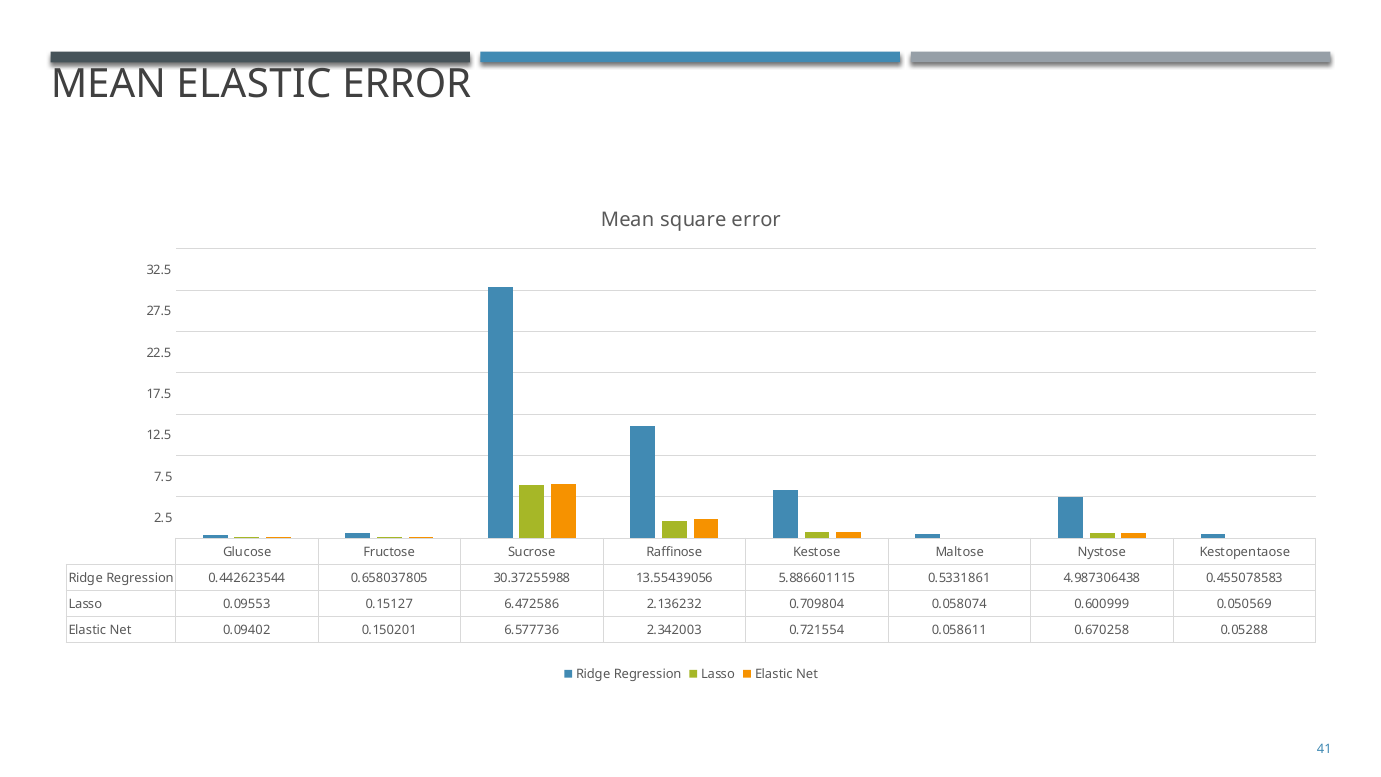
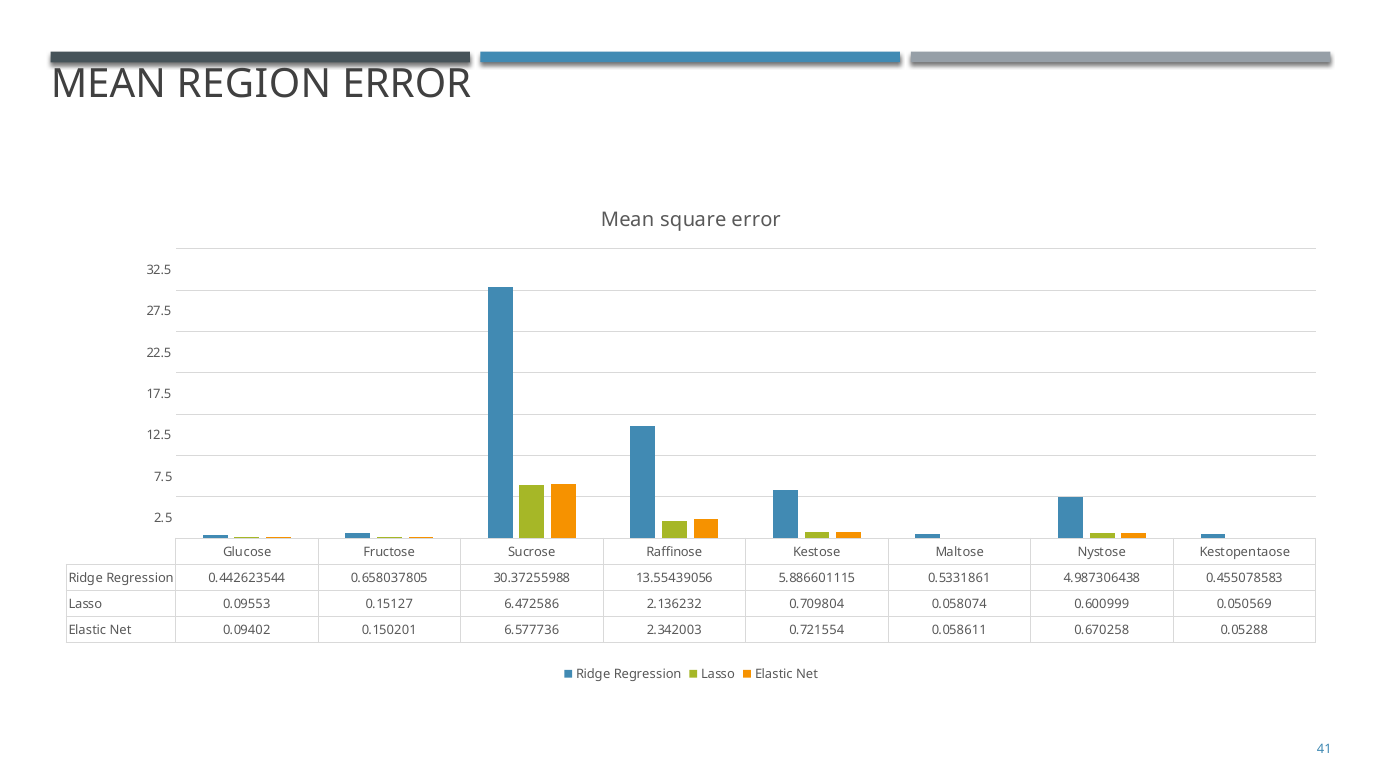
MEAN ELASTIC: ELASTIC -> REGION (254, 84)
